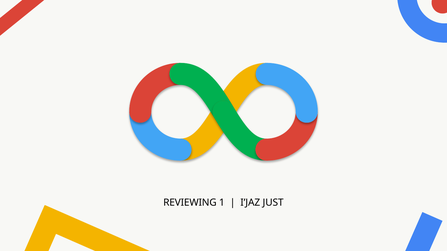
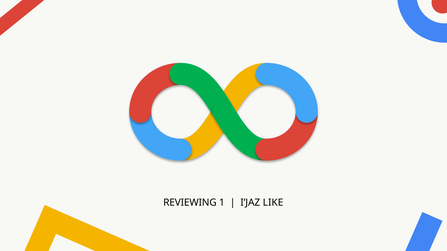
JUST: JUST -> LIKE (273, 203)
